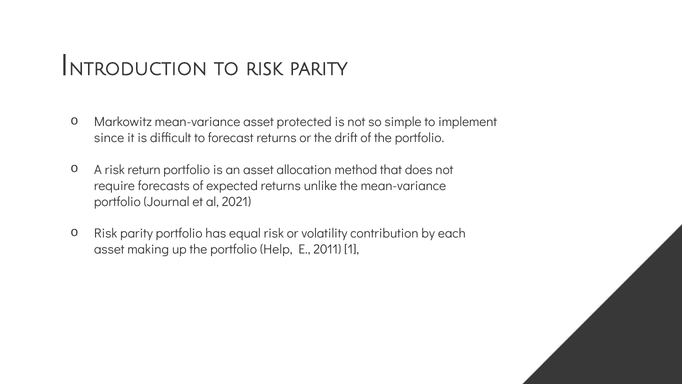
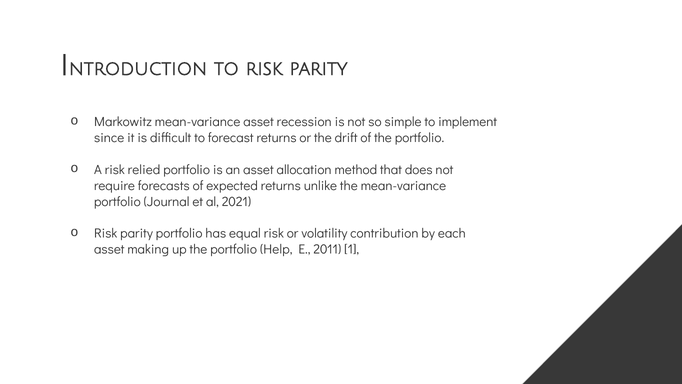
protected: protected -> recession (304, 122)
return: return -> relied (144, 170)
